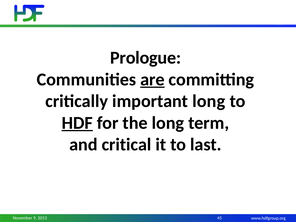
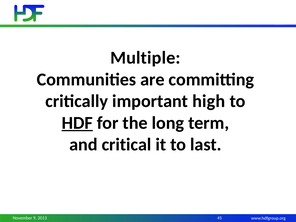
Prologue: Prologue -> Multiple (145, 58)
are underline: present -> none (152, 79)
important long: long -> high (209, 101)
